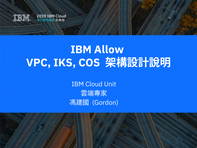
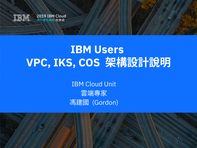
Allow: Allow -> Users (109, 49)
